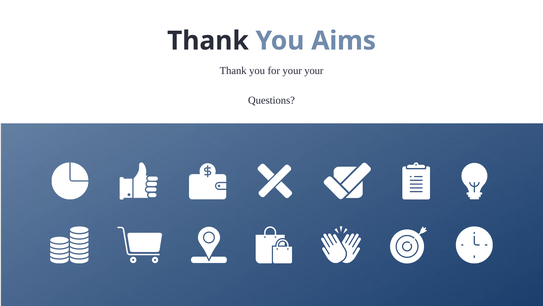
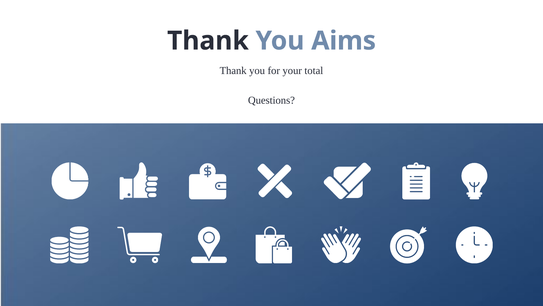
your your: your -> total (314, 71)
